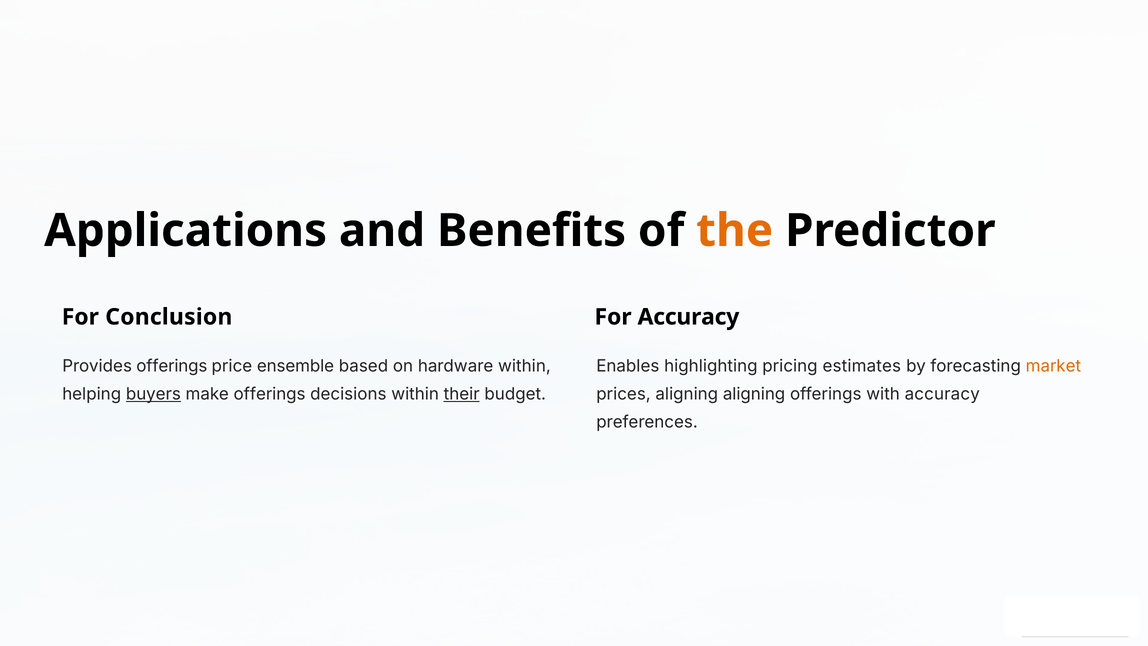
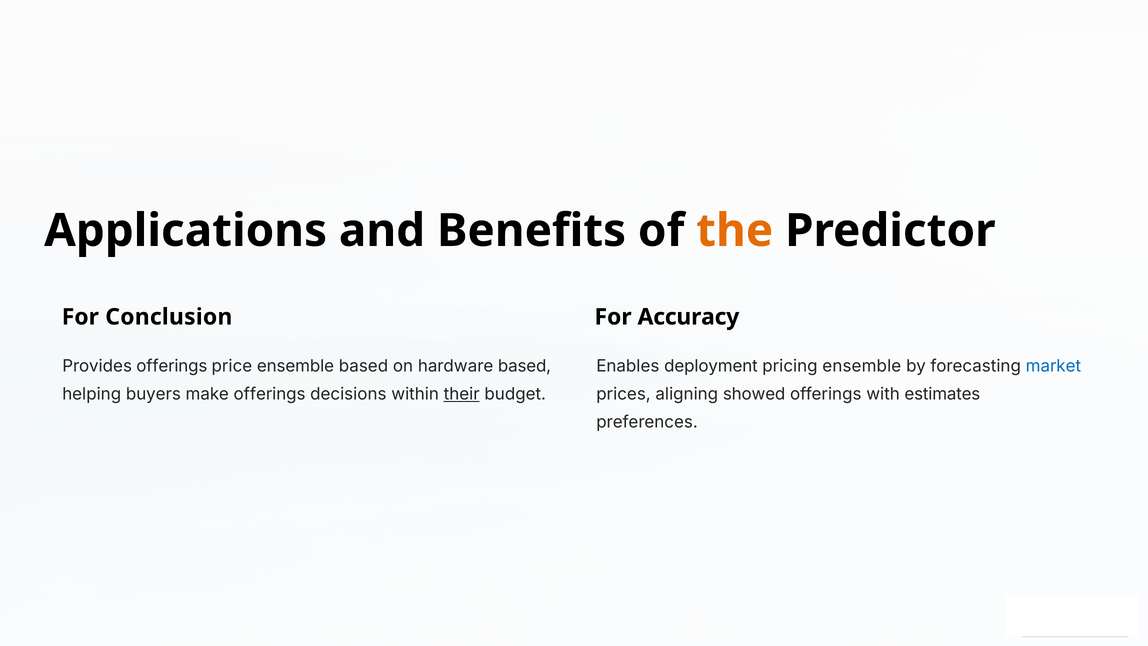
hardware within: within -> based (525, 366)
highlighting: highlighting -> deployment (711, 366)
pricing estimates: estimates -> ensemble (862, 366)
market colour: orange -> blue (1053, 366)
buyers underline: present -> none (153, 394)
aligning aligning: aligning -> showed (754, 394)
with accuracy: accuracy -> estimates (942, 394)
